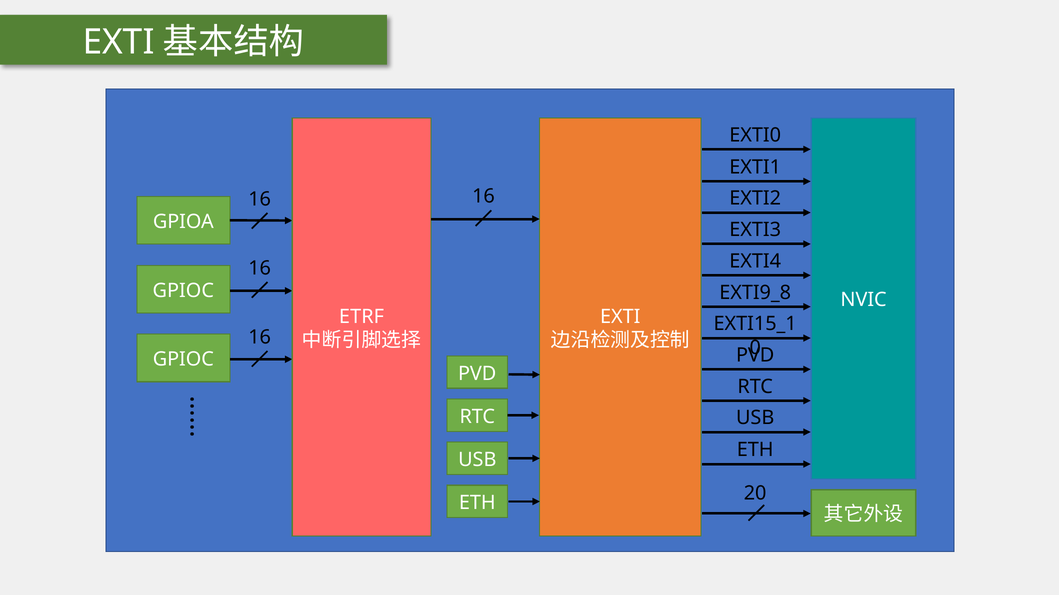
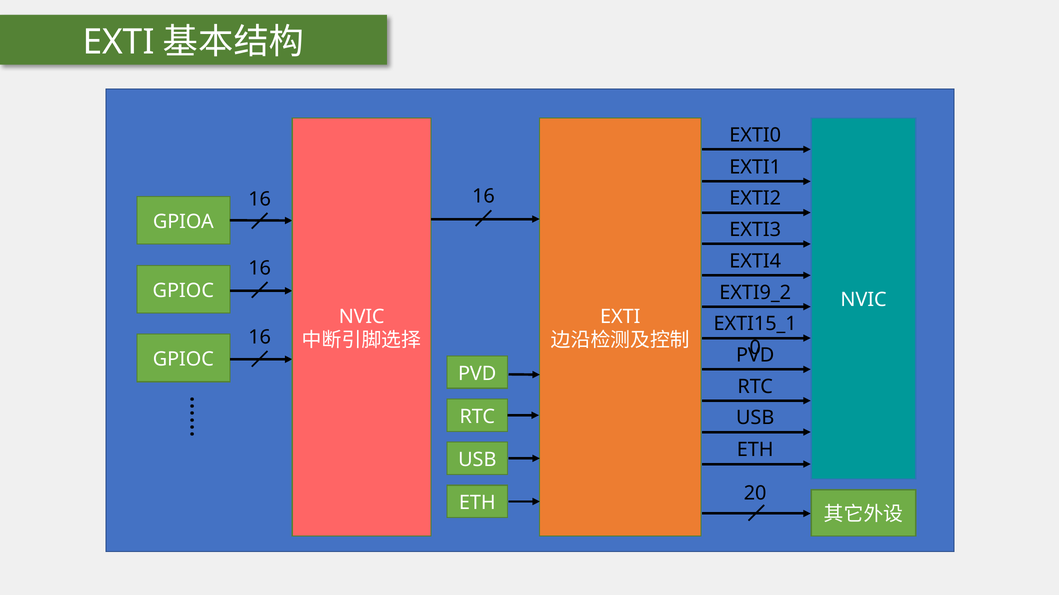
EXTI9_8: EXTI9_8 -> EXTI9_2 (755, 293)
ETRF: ETRF -> NVIC (362, 317)
